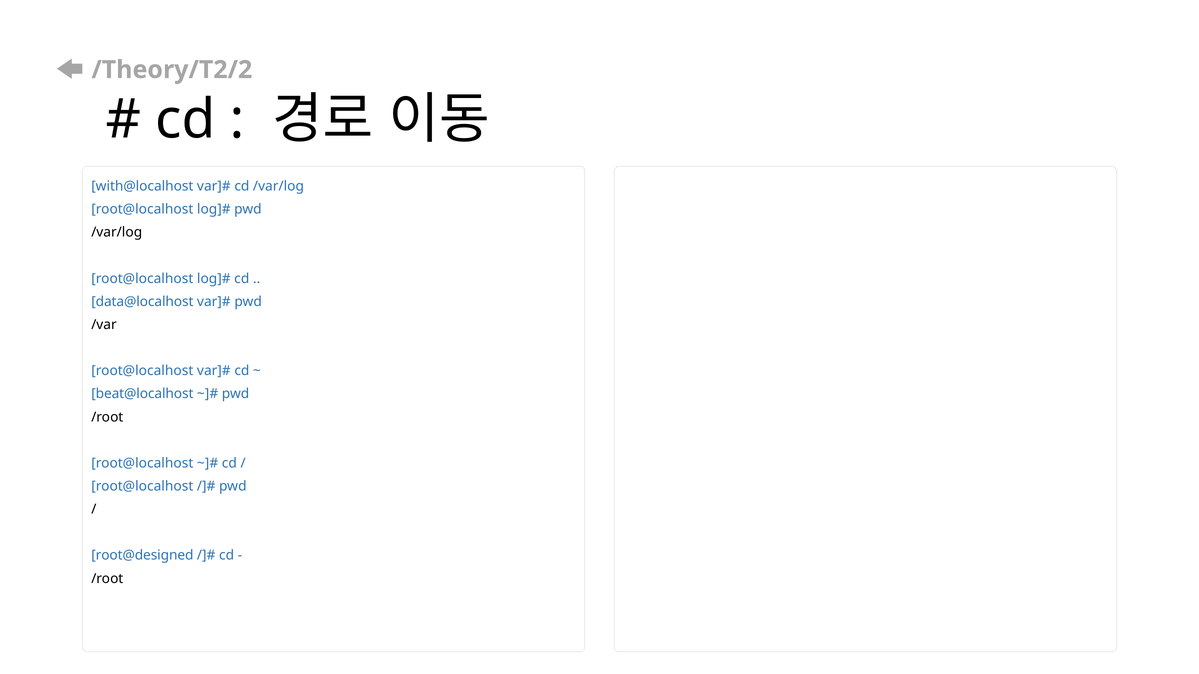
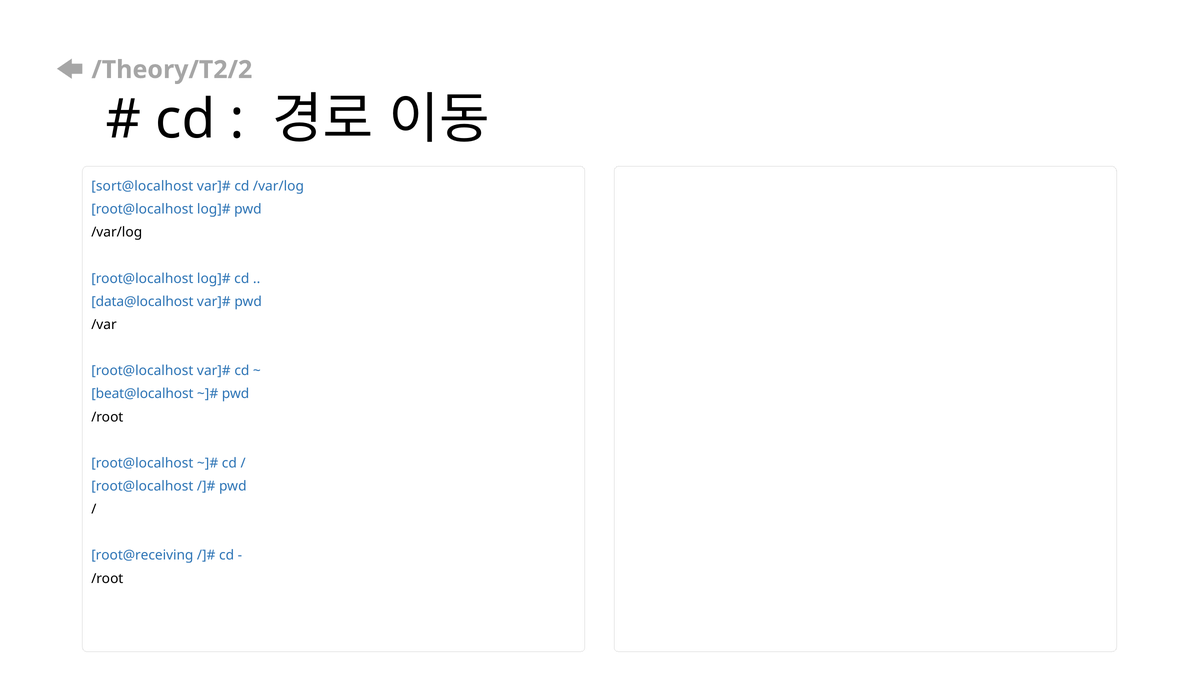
with@localhost: with@localhost -> sort@localhost (142, 186)
root@designed: root@designed -> root@receiving (142, 556)
